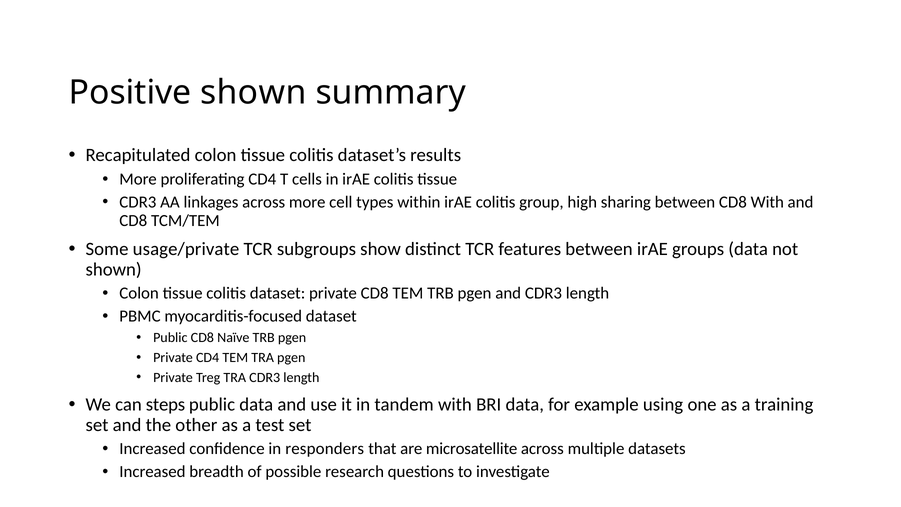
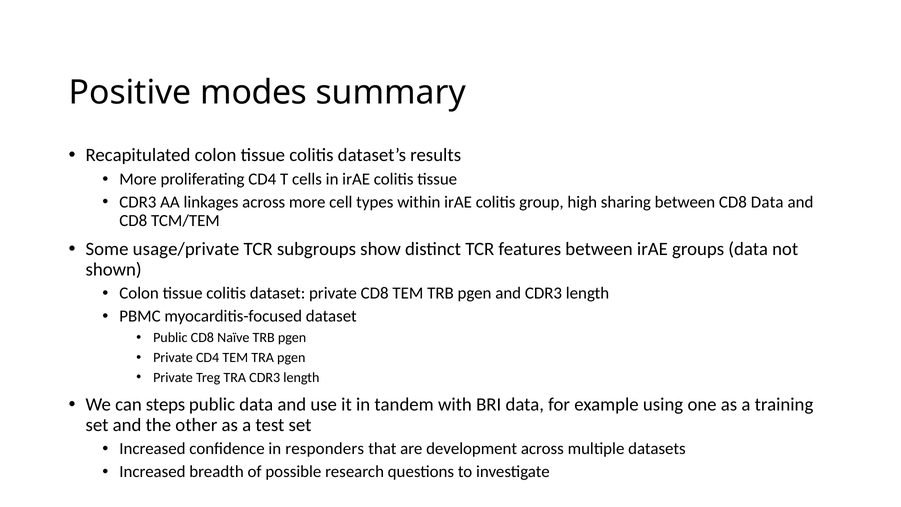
Positive shown: shown -> modes (254, 93)
CD8 With: With -> Data (767, 202)
microsatellite: microsatellite -> development (472, 449)
